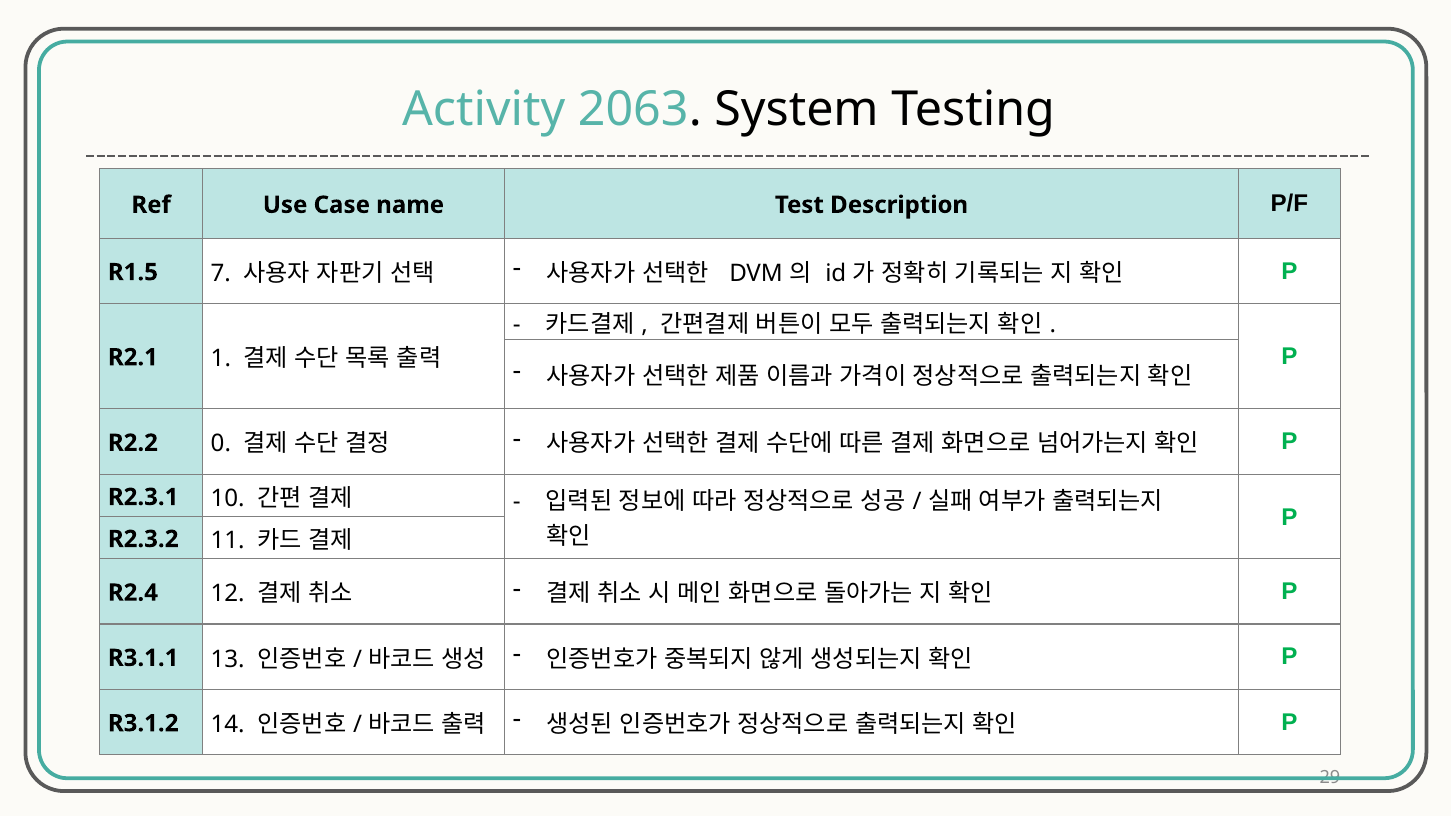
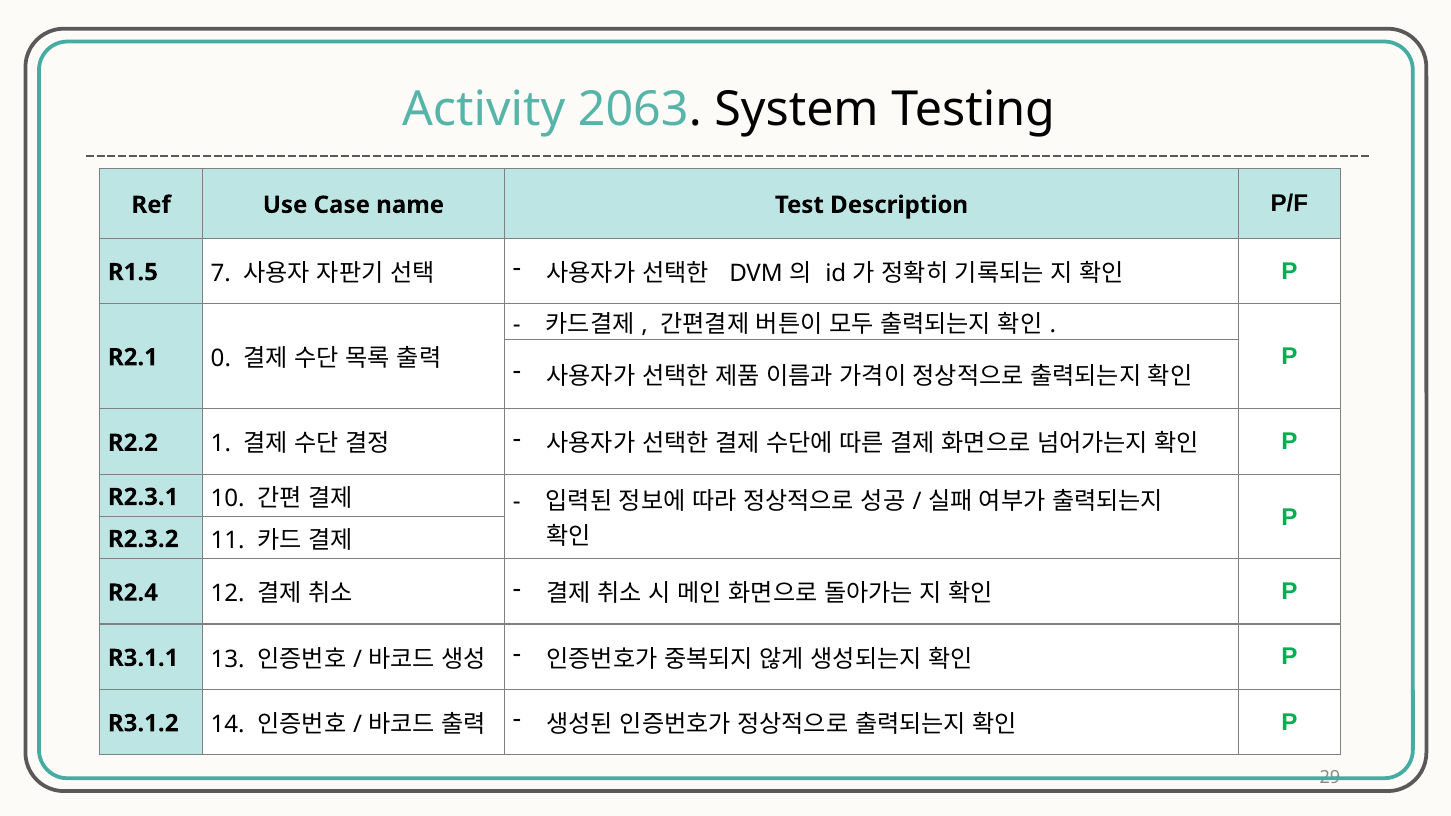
1: 1 -> 0 (221, 358)
0: 0 -> 1 (221, 444)
